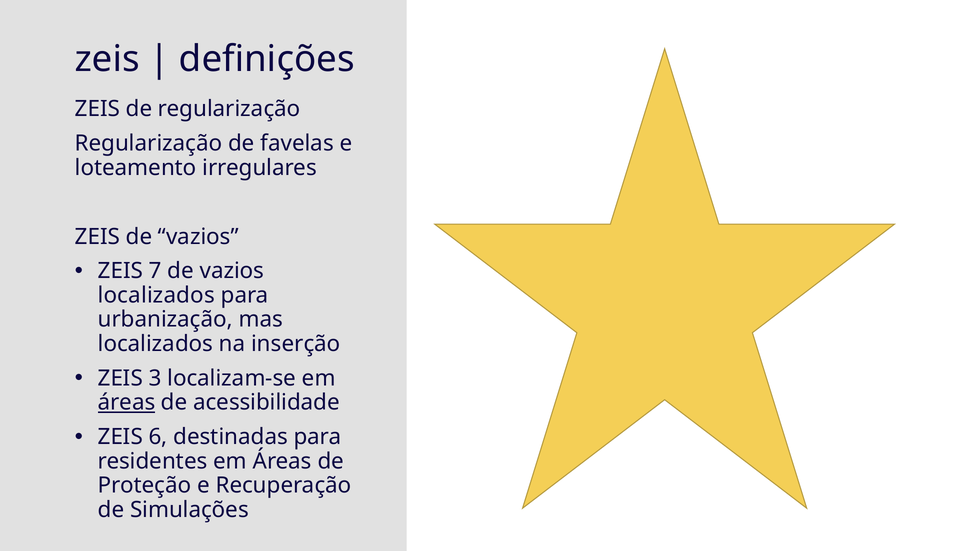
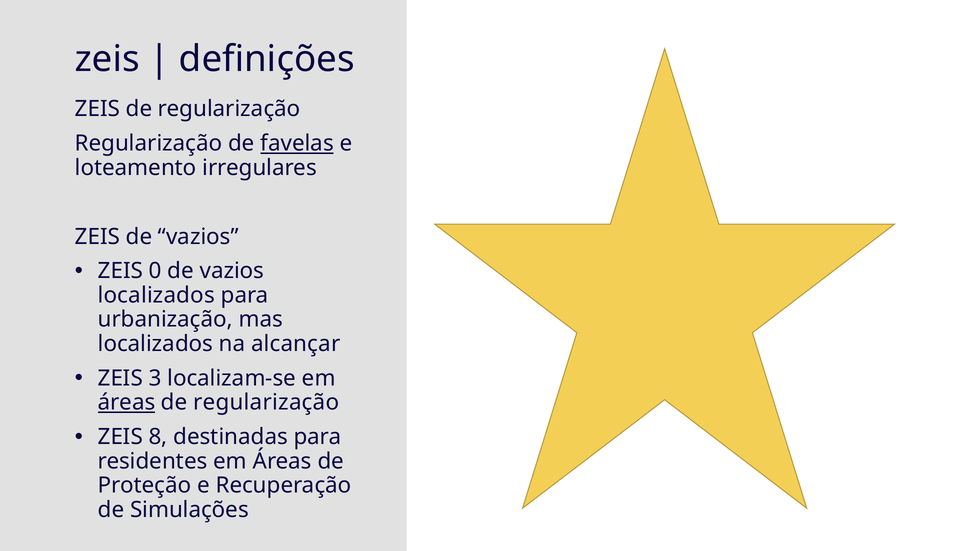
favelas underline: none -> present (297, 144)
7: 7 -> 0 (155, 271)
inserção: inserção -> alcançar (296, 344)
acessibilidade: acessibilidade -> regularização (266, 403)
6: 6 -> 8 (158, 437)
